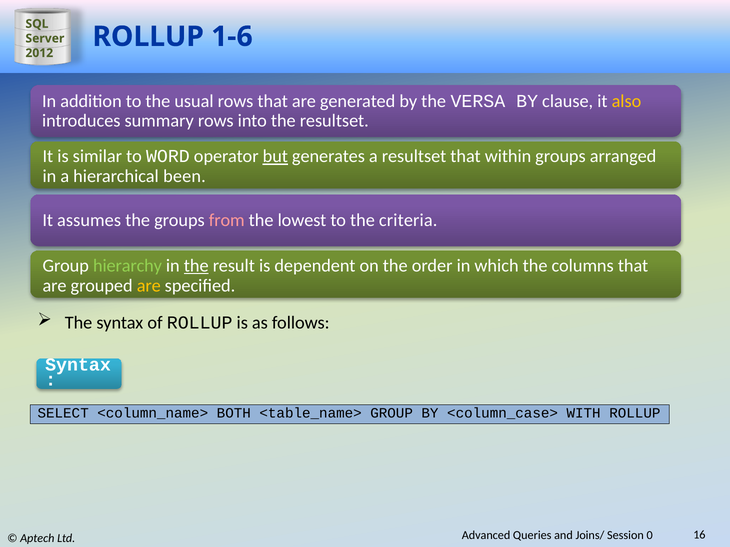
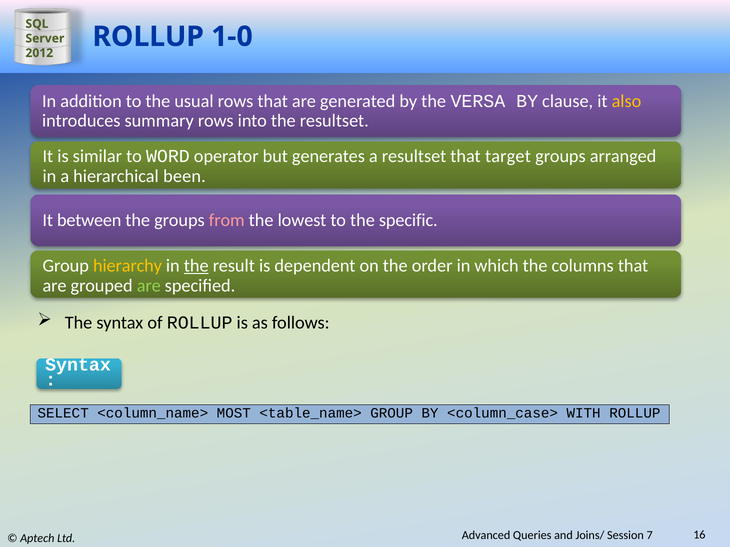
1-6: 1-6 -> 1-0 (232, 37)
but underline: present -> none (275, 157)
within: within -> target (508, 157)
assumes: assumes -> between (89, 220)
criteria: criteria -> specific (408, 220)
hierarchy colour: light green -> yellow (128, 266)
are colour: yellow -> light green (149, 286)
BOTH: BOTH -> MOST (234, 414)
0: 0 -> 7 (650, 536)
